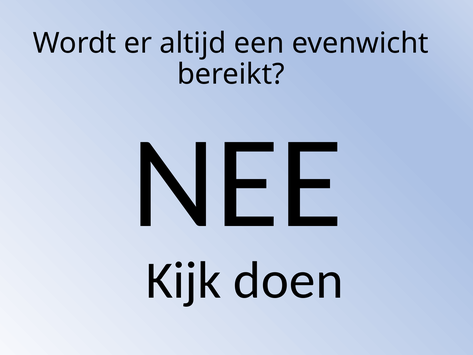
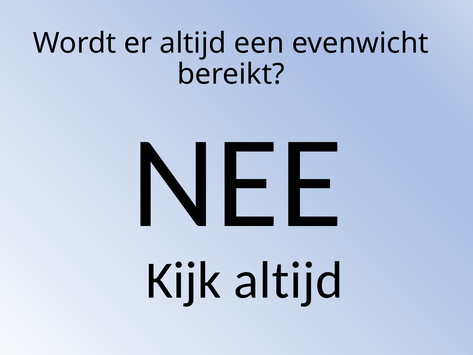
Kijk doen: doen -> altijd (288, 280)
